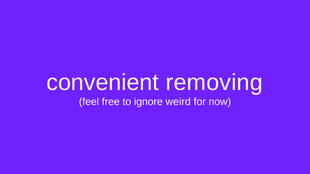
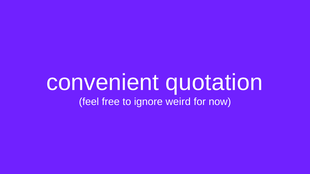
removing: removing -> quotation (214, 83)
